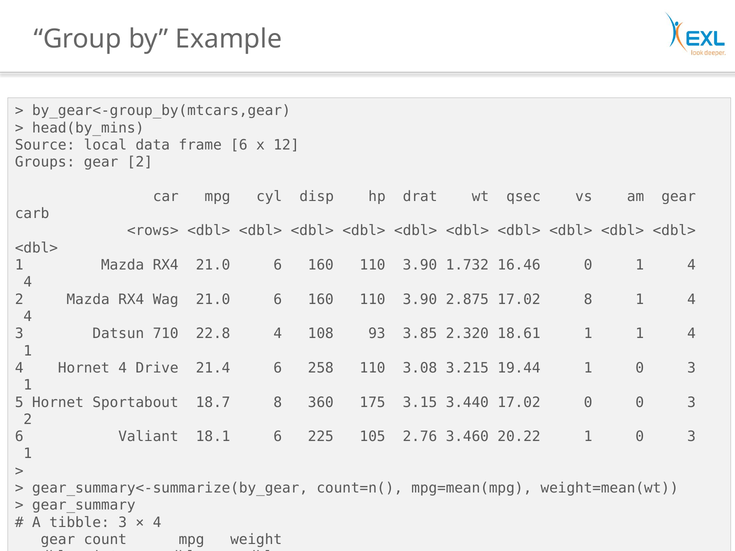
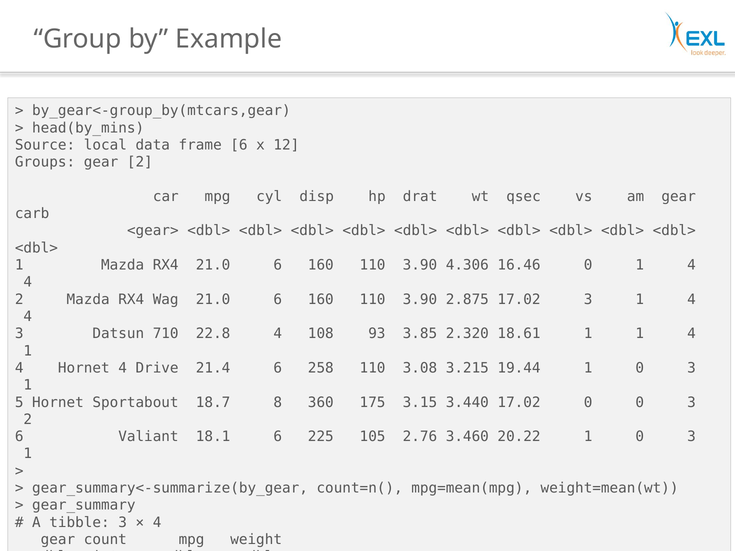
<rows>: <rows> -> <gear> (153, 231)
1.732: 1.732 -> 4.306 (467, 265)
17.02 8: 8 -> 3 (588, 300)
